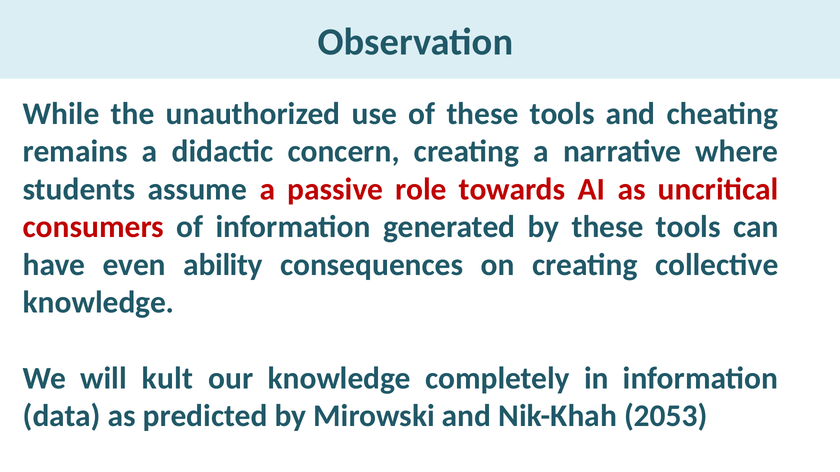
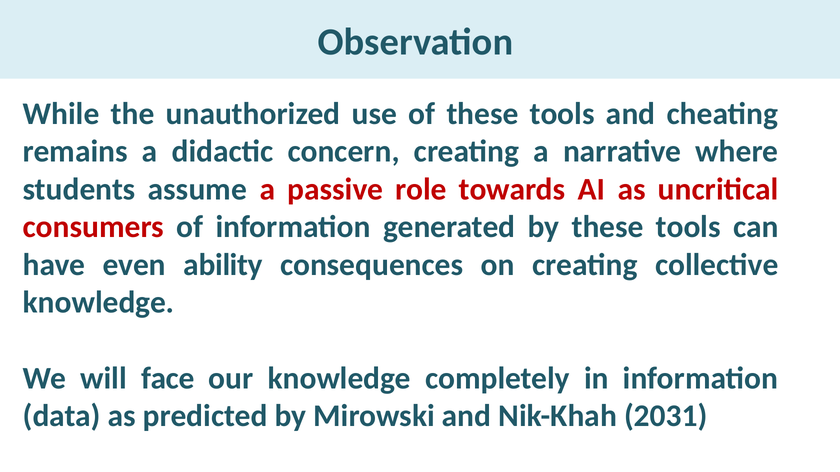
kult: kult -> face (168, 379)
2053: 2053 -> 2031 (666, 416)
